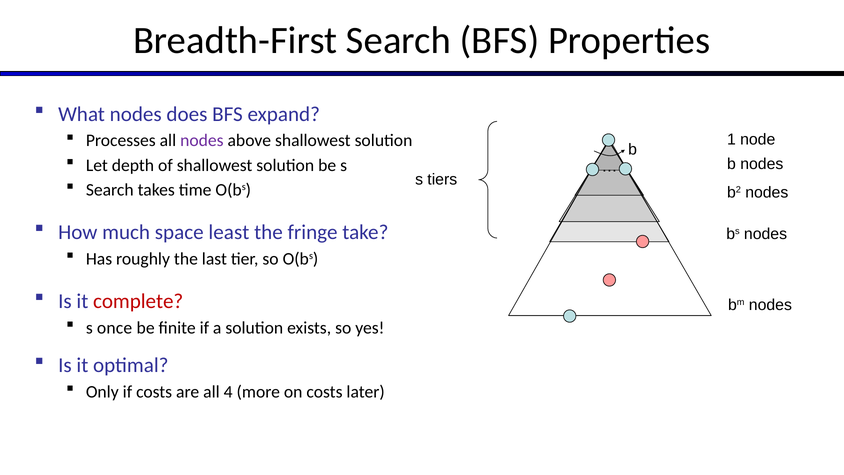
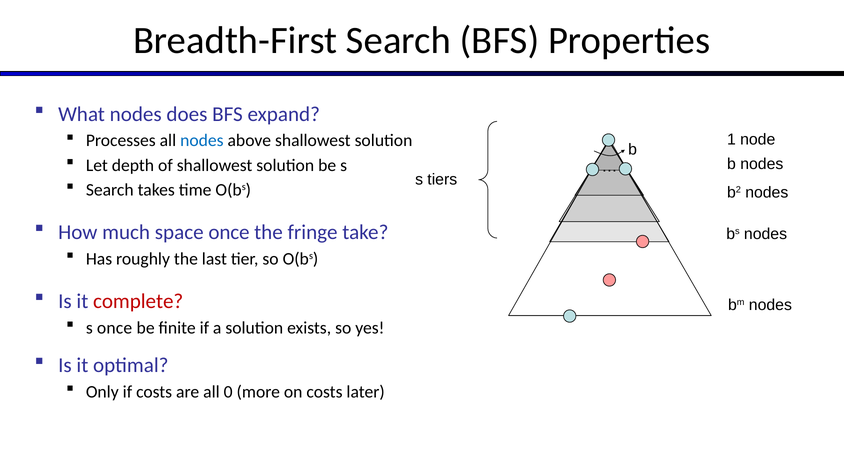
nodes colour: purple -> blue (202, 141)
space least: least -> once (229, 232)
4: 4 -> 0 (228, 392)
